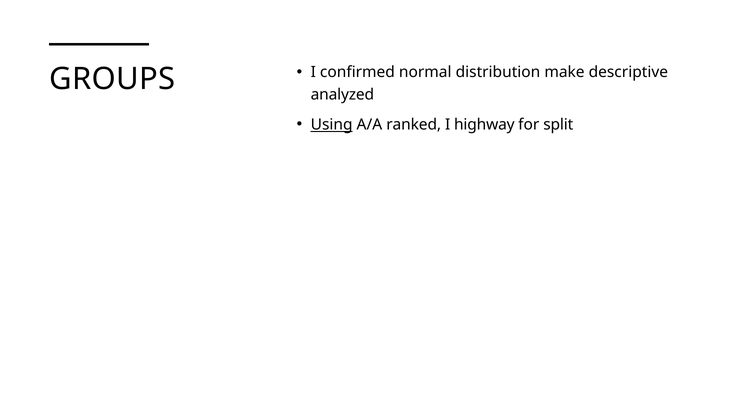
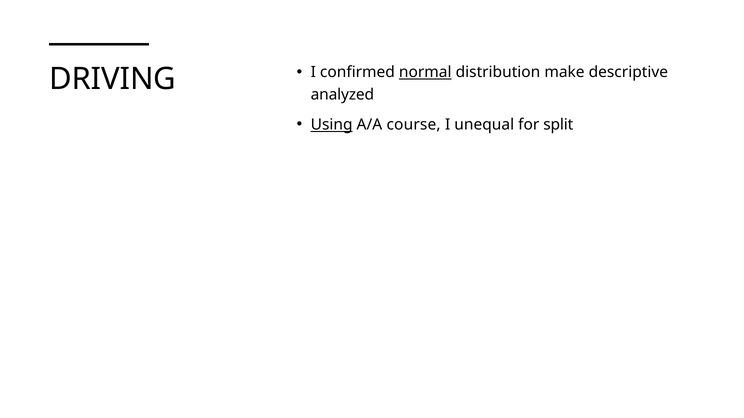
GROUPS: GROUPS -> DRIVING (113, 79)
normal underline: none -> present (425, 72)
ranked: ranked -> course (414, 125)
highway: highway -> unequal (484, 125)
